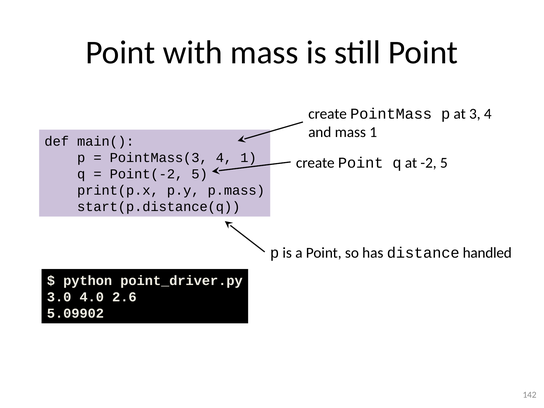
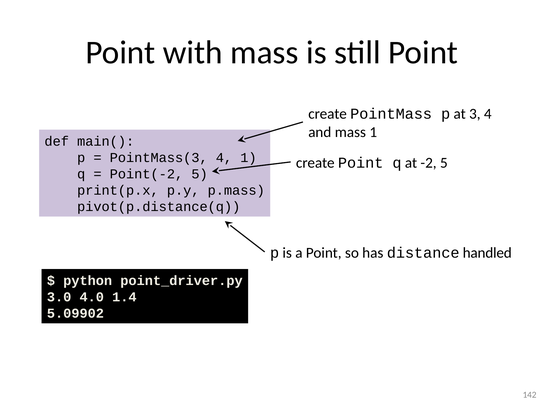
start(p.distance(q: start(p.distance(q -> pivot(p.distance(q (159, 207)
2.6: 2.6 -> 1.4 (124, 297)
